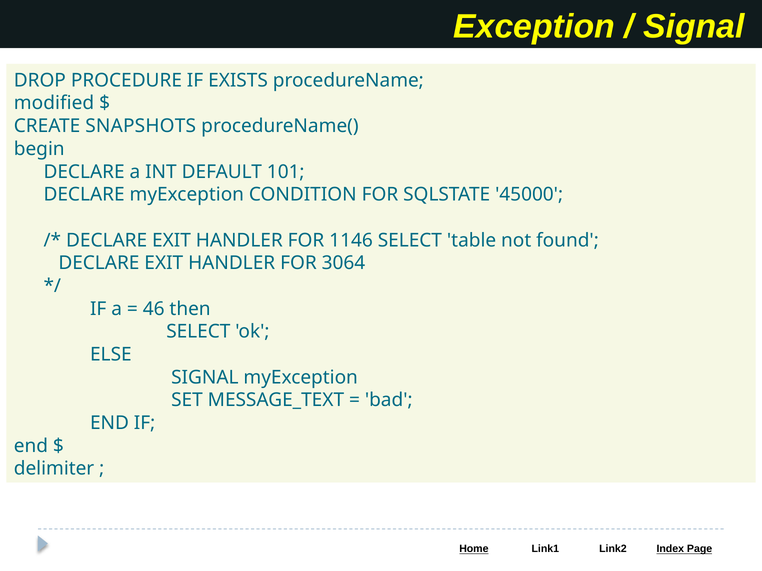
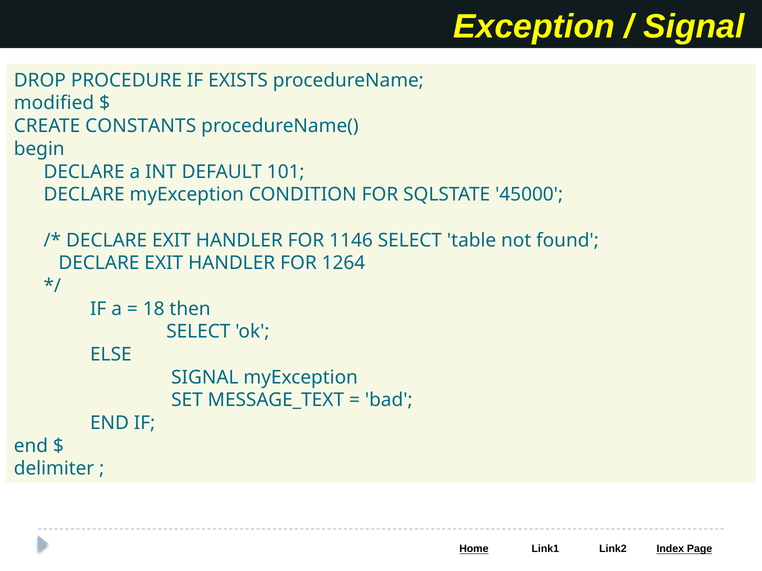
SNAPSHOTS: SNAPSHOTS -> CONSTANTS (141, 126)
3064: 3064 -> 1264 (343, 263)
46: 46 -> 18 (154, 309)
